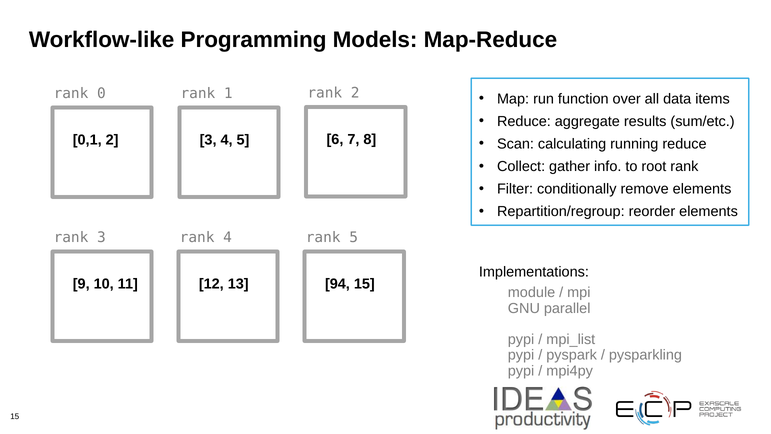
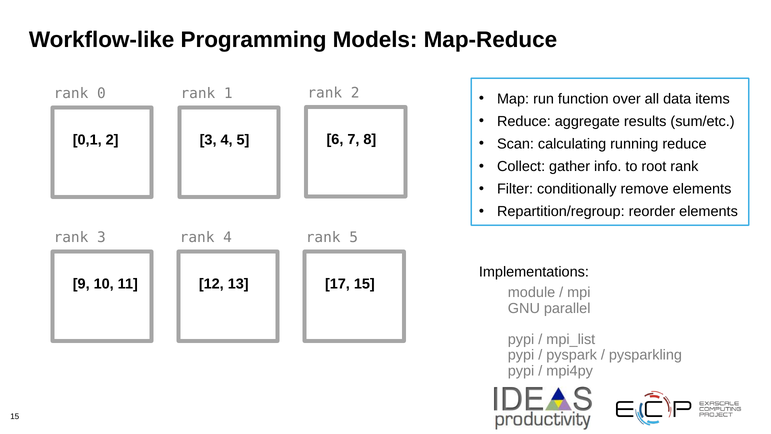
94: 94 -> 17 (337, 284)
